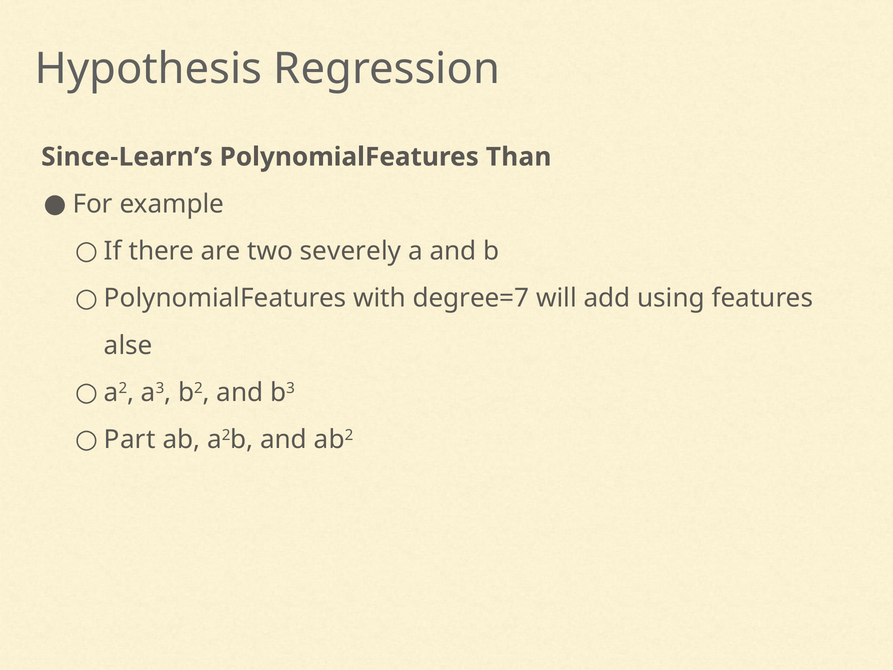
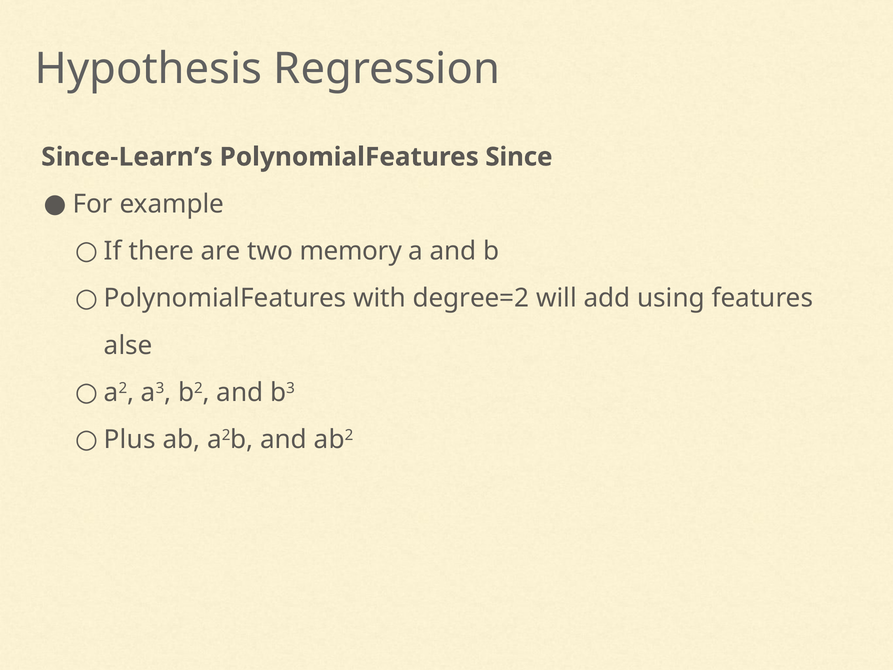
Than: Than -> Since (519, 157)
severely: severely -> memory (351, 251)
degree=7: degree=7 -> degree=2 (471, 298)
Part: Part -> Plus (130, 439)
